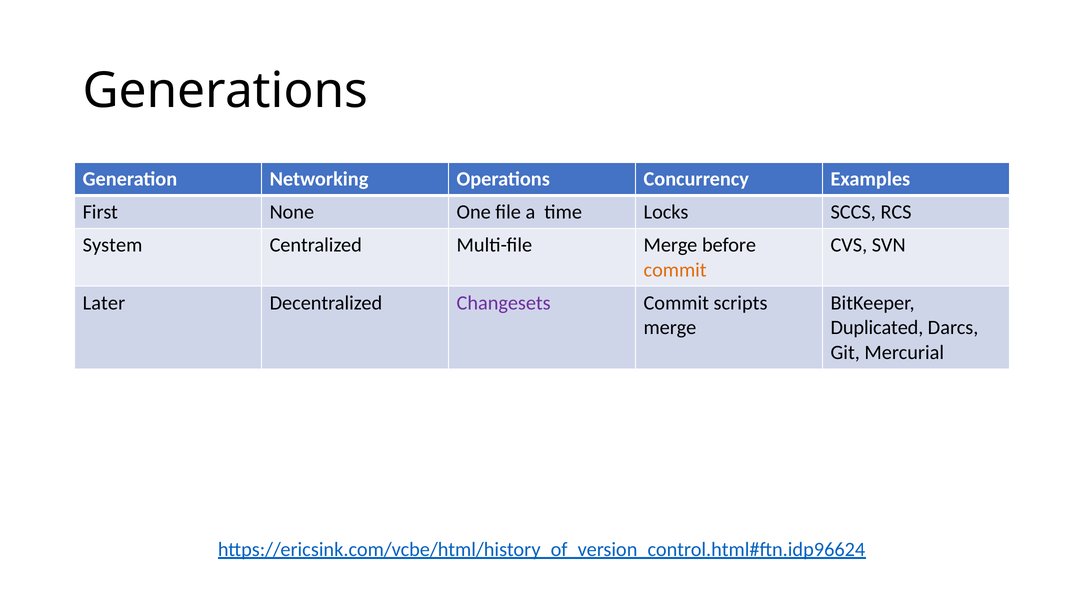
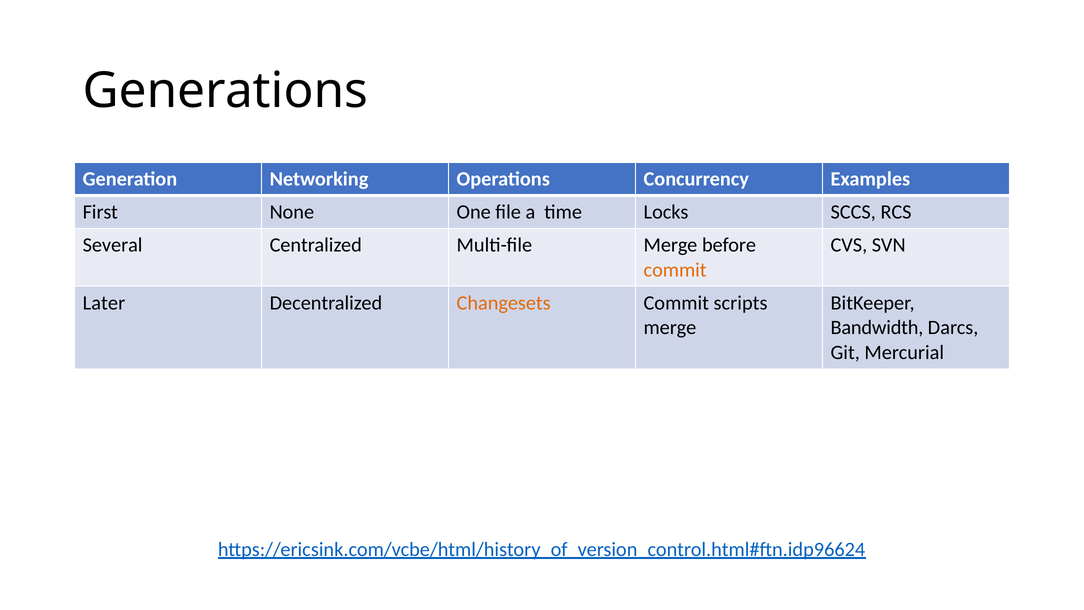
System: System -> Several (113, 245)
Changesets colour: purple -> orange (504, 303)
Duplicated: Duplicated -> Bandwidth (877, 328)
